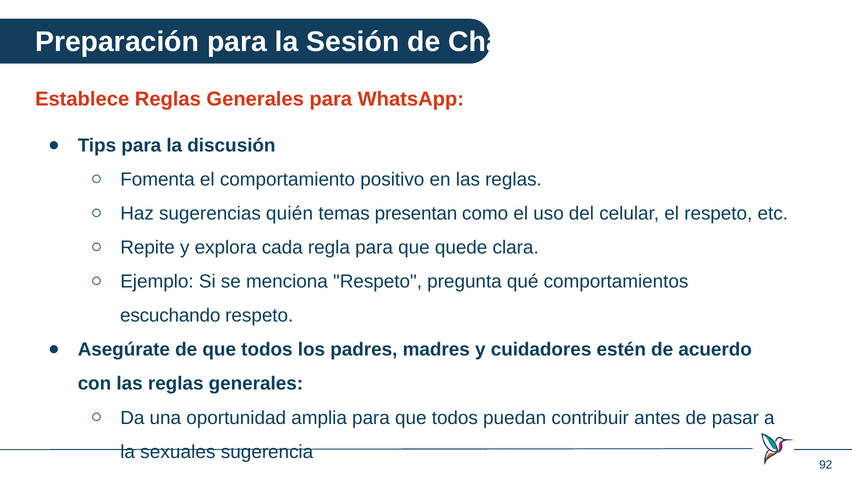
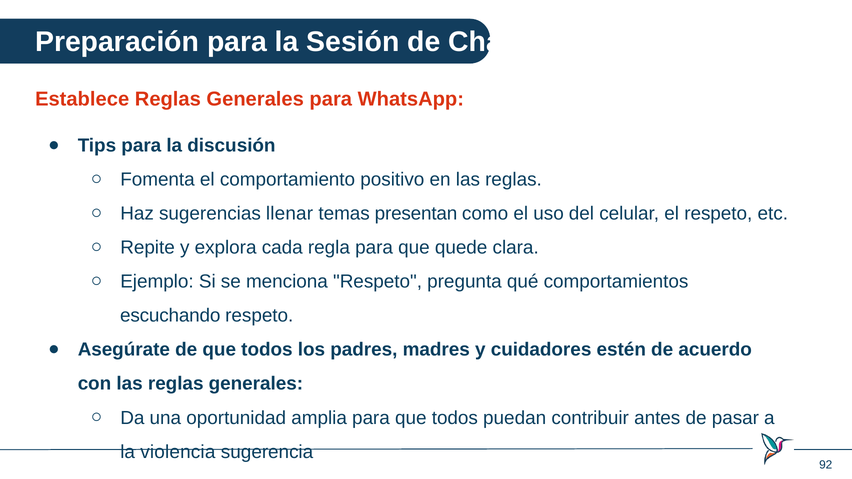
quién: quién -> llenar (290, 214)
sexuales: sexuales -> violencia (178, 452)
